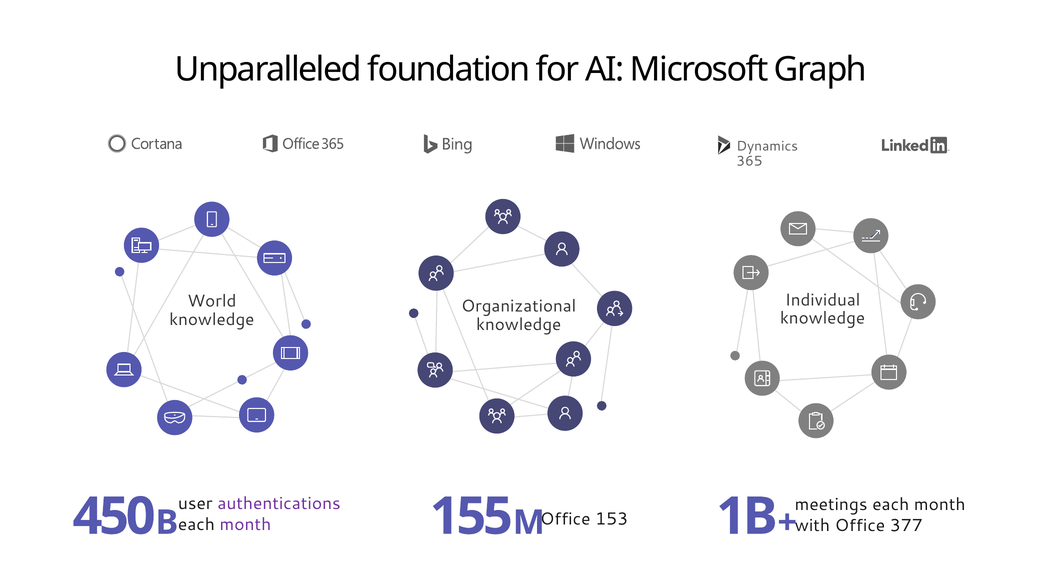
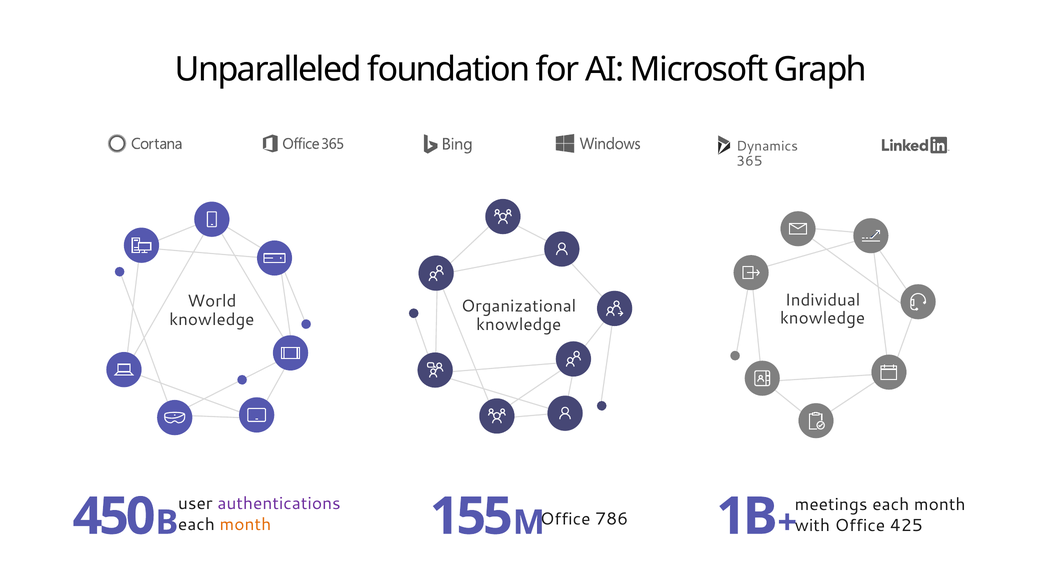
153: 153 -> 786 (612, 519)
month colour: purple -> orange (245, 524)
377: 377 -> 425 (906, 525)
